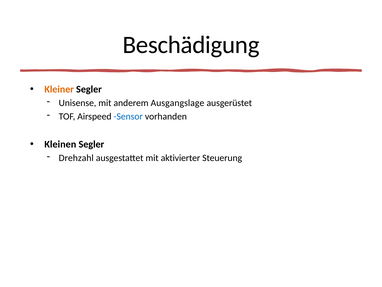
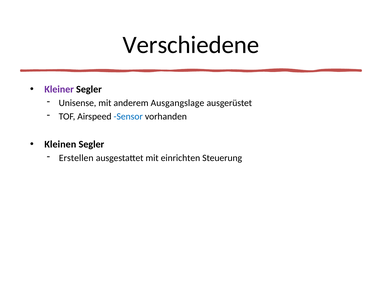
Beschädigung: Beschädigung -> Verschiedene (191, 45)
Kleiner colour: orange -> purple (59, 89)
Drehzahl: Drehzahl -> Erstellen (76, 158)
aktivierter: aktivierter -> einrichten (180, 158)
